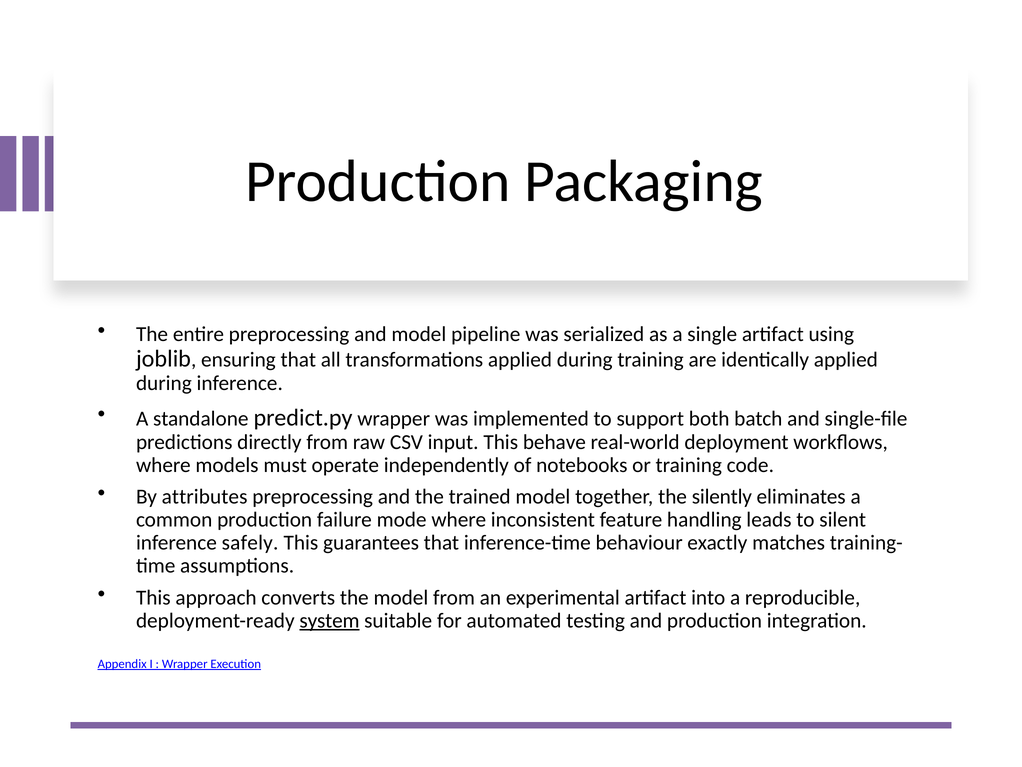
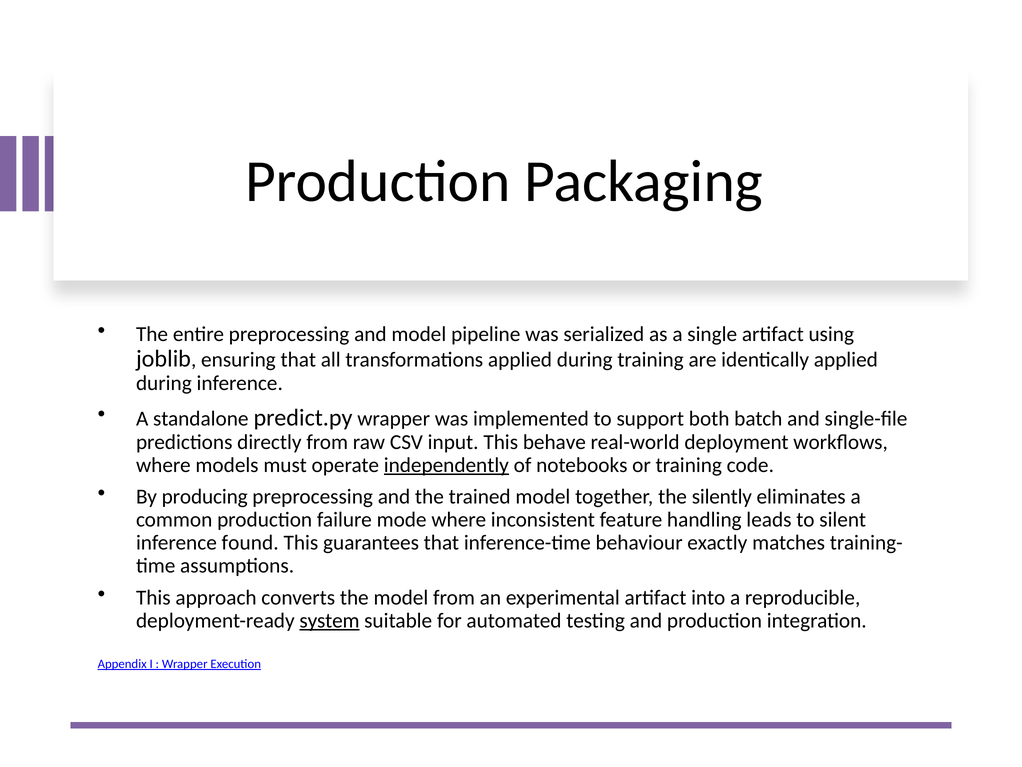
independently underline: none -> present (446, 465)
attributes: attributes -> producing (205, 496)
safely: safely -> found (250, 542)
